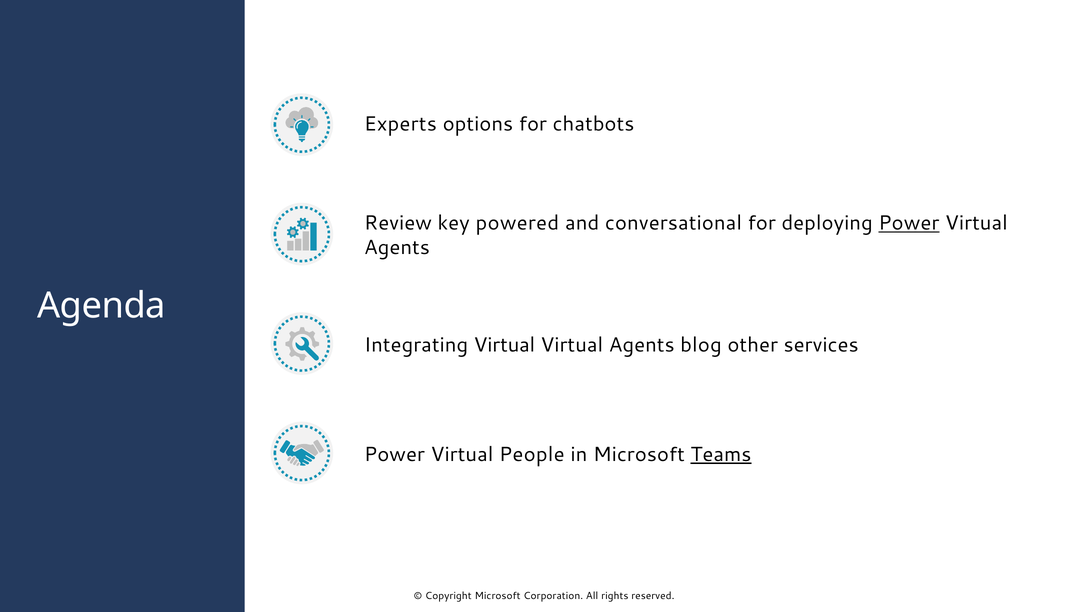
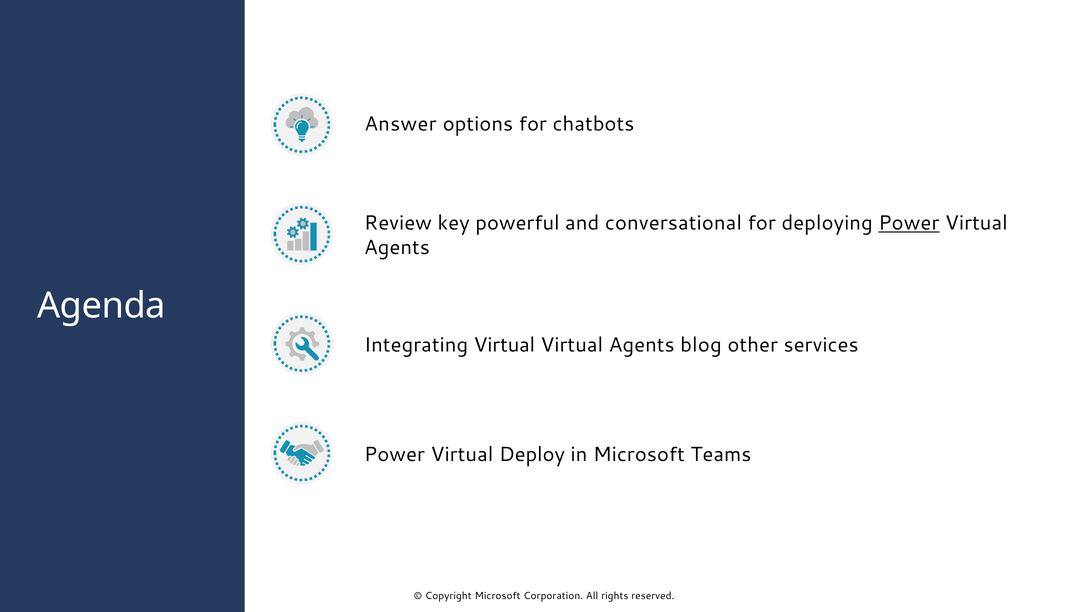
Experts: Experts -> Answer (400, 124)
powered: powered -> powerful (518, 223)
People: People -> Deploy (532, 454)
Teams underline: present -> none (721, 454)
